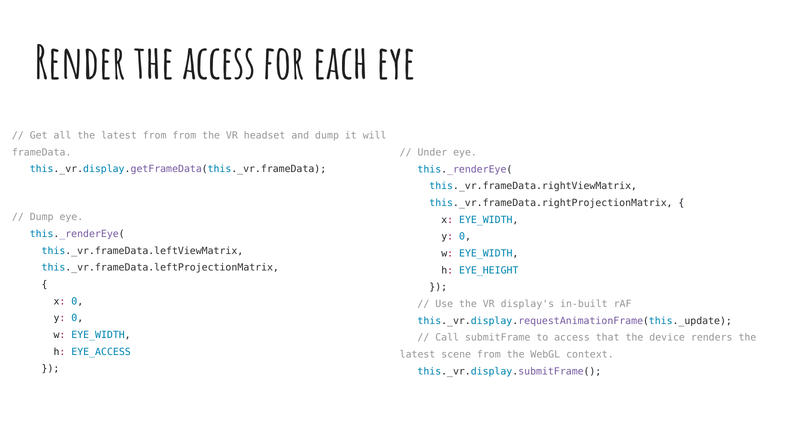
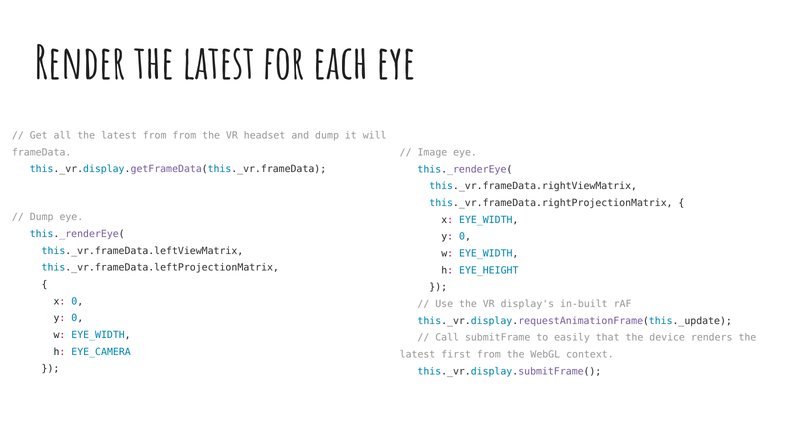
Render the access: access -> latest (219, 64)
Under: Under -> Image (432, 152)
to access: access -> easily (572, 338)
EYE_ACCESS: EYE_ACCESS -> EYE_CAMERA (101, 352)
scene: scene -> first (456, 354)
